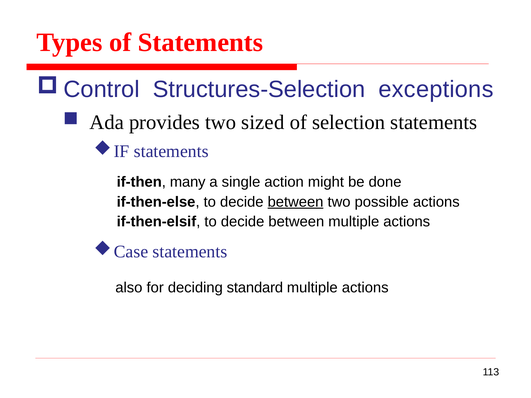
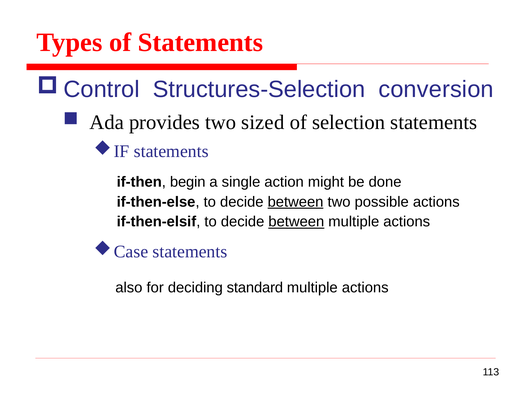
exceptions: exceptions -> conversion (436, 90)
many: many -> begin (188, 182)
between underline: none -> present (296, 222)
